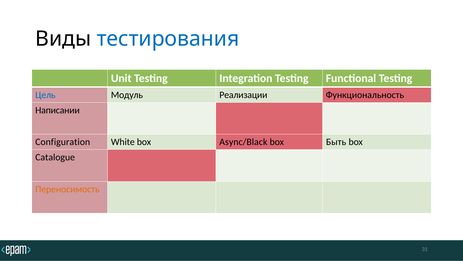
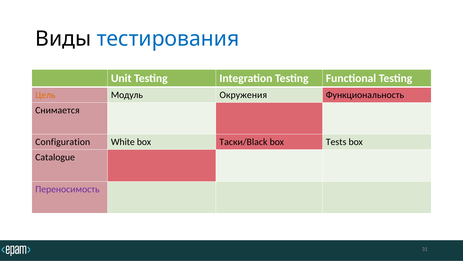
Цель colour: blue -> orange (45, 95)
Реализации: Реализации -> Окружения (243, 95)
Написании: Написании -> Снимается (57, 110)
Async/Black: Async/Black -> Таски/Black (243, 142)
Быть: Быть -> Tests (336, 142)
Переносимость colour: orange -> purple (67, 189)
